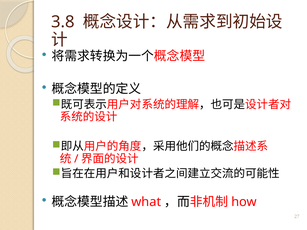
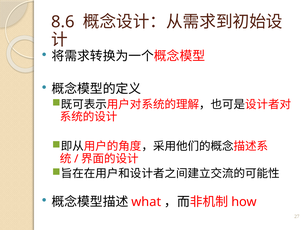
3.8: 3.8 -> 8.6 (63, 22)
